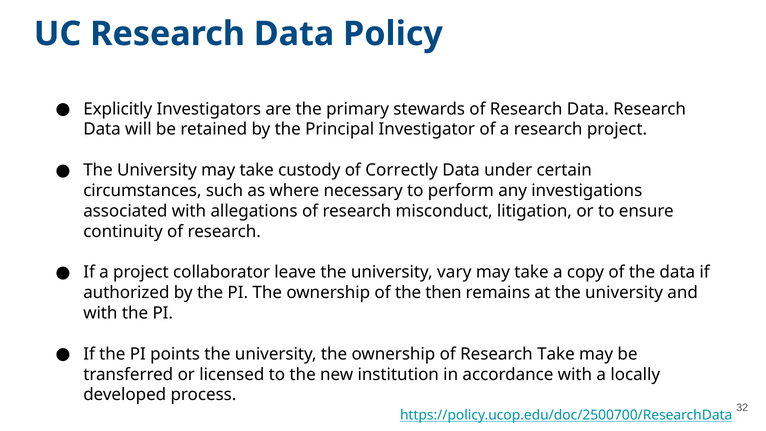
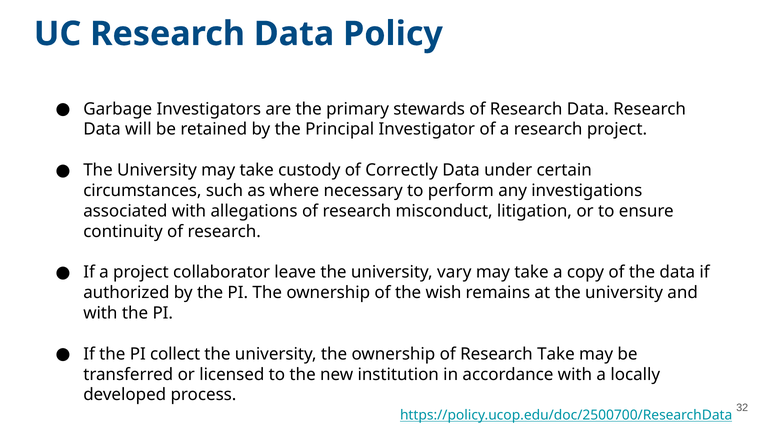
Explicitly: Explicitly -> Garbage (118, 109)
then: then -> wish (443, 293)
points: points -> collect (175, 354)
